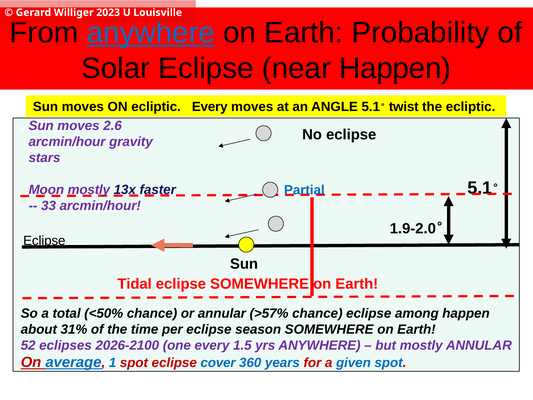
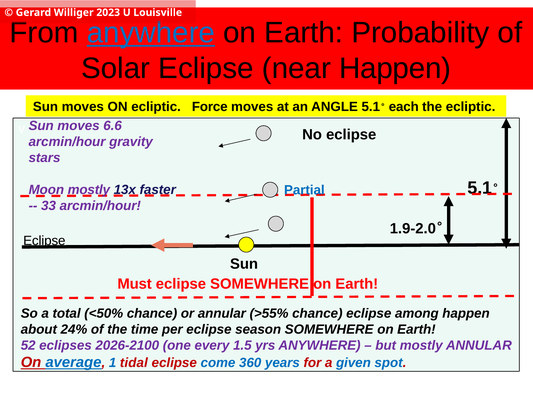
ecliptic Every: Every -> Force (210, 107)
twist: twist -> each (404, 107)
2.6: 2.6 -> 6.6 (113, 126)
Tidal: Tidal -> Must (135, 284)
>57%: >57% -> >55% (269, 313)
31%: 31% -> 24% (74, 329)
1 spot: spot -> tidal (134, 363)
cover: cover -> come (218, 363)
